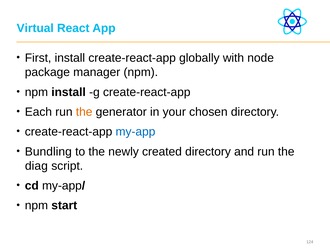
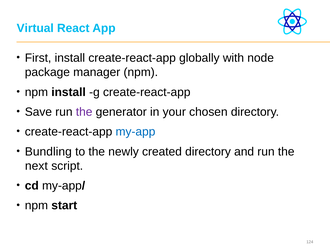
Each: Each -> Save (38, 112)
the colour: orange -> purple (84, 112)
diag: diag -> next (36, 166)
